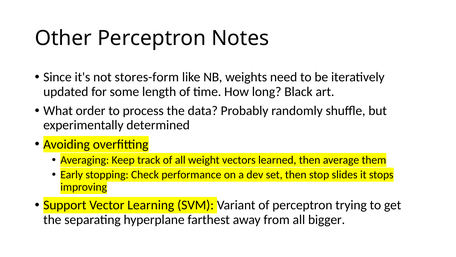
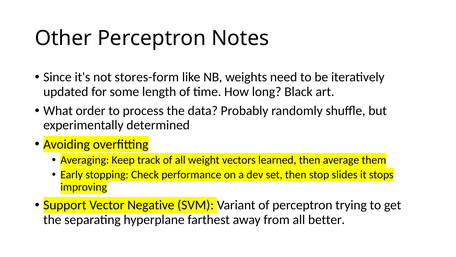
Learning: Learning -> Negative (151, 205)
bigger: bigger -> better (327, 219)
